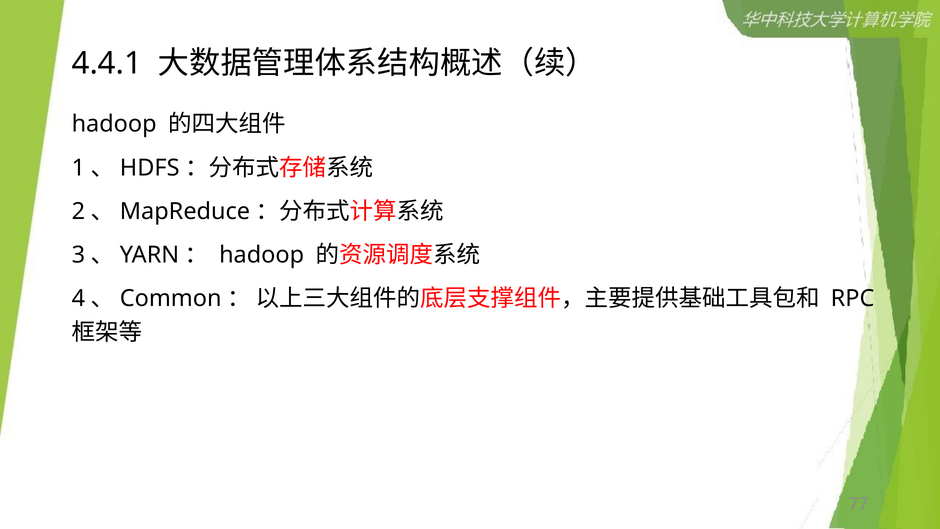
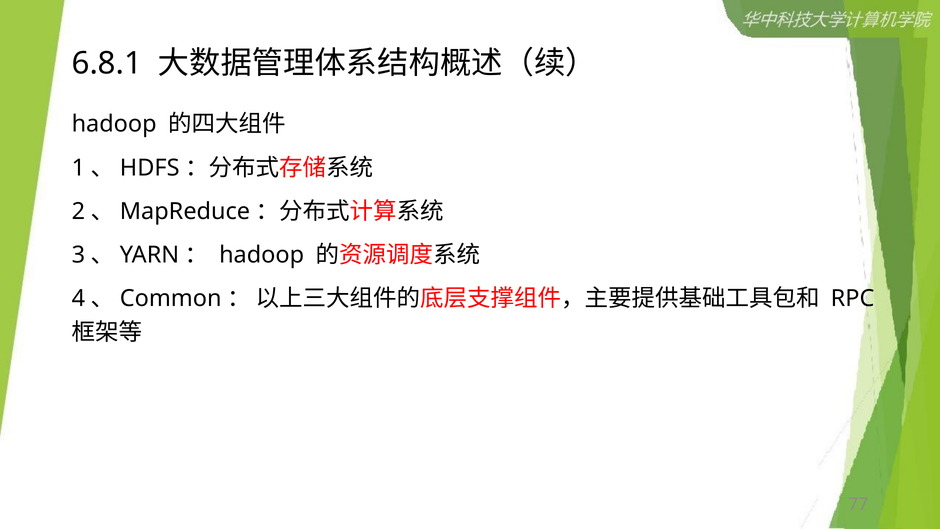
4.4.1: 4.4.1 -> 6.8.1 (107, 63)
